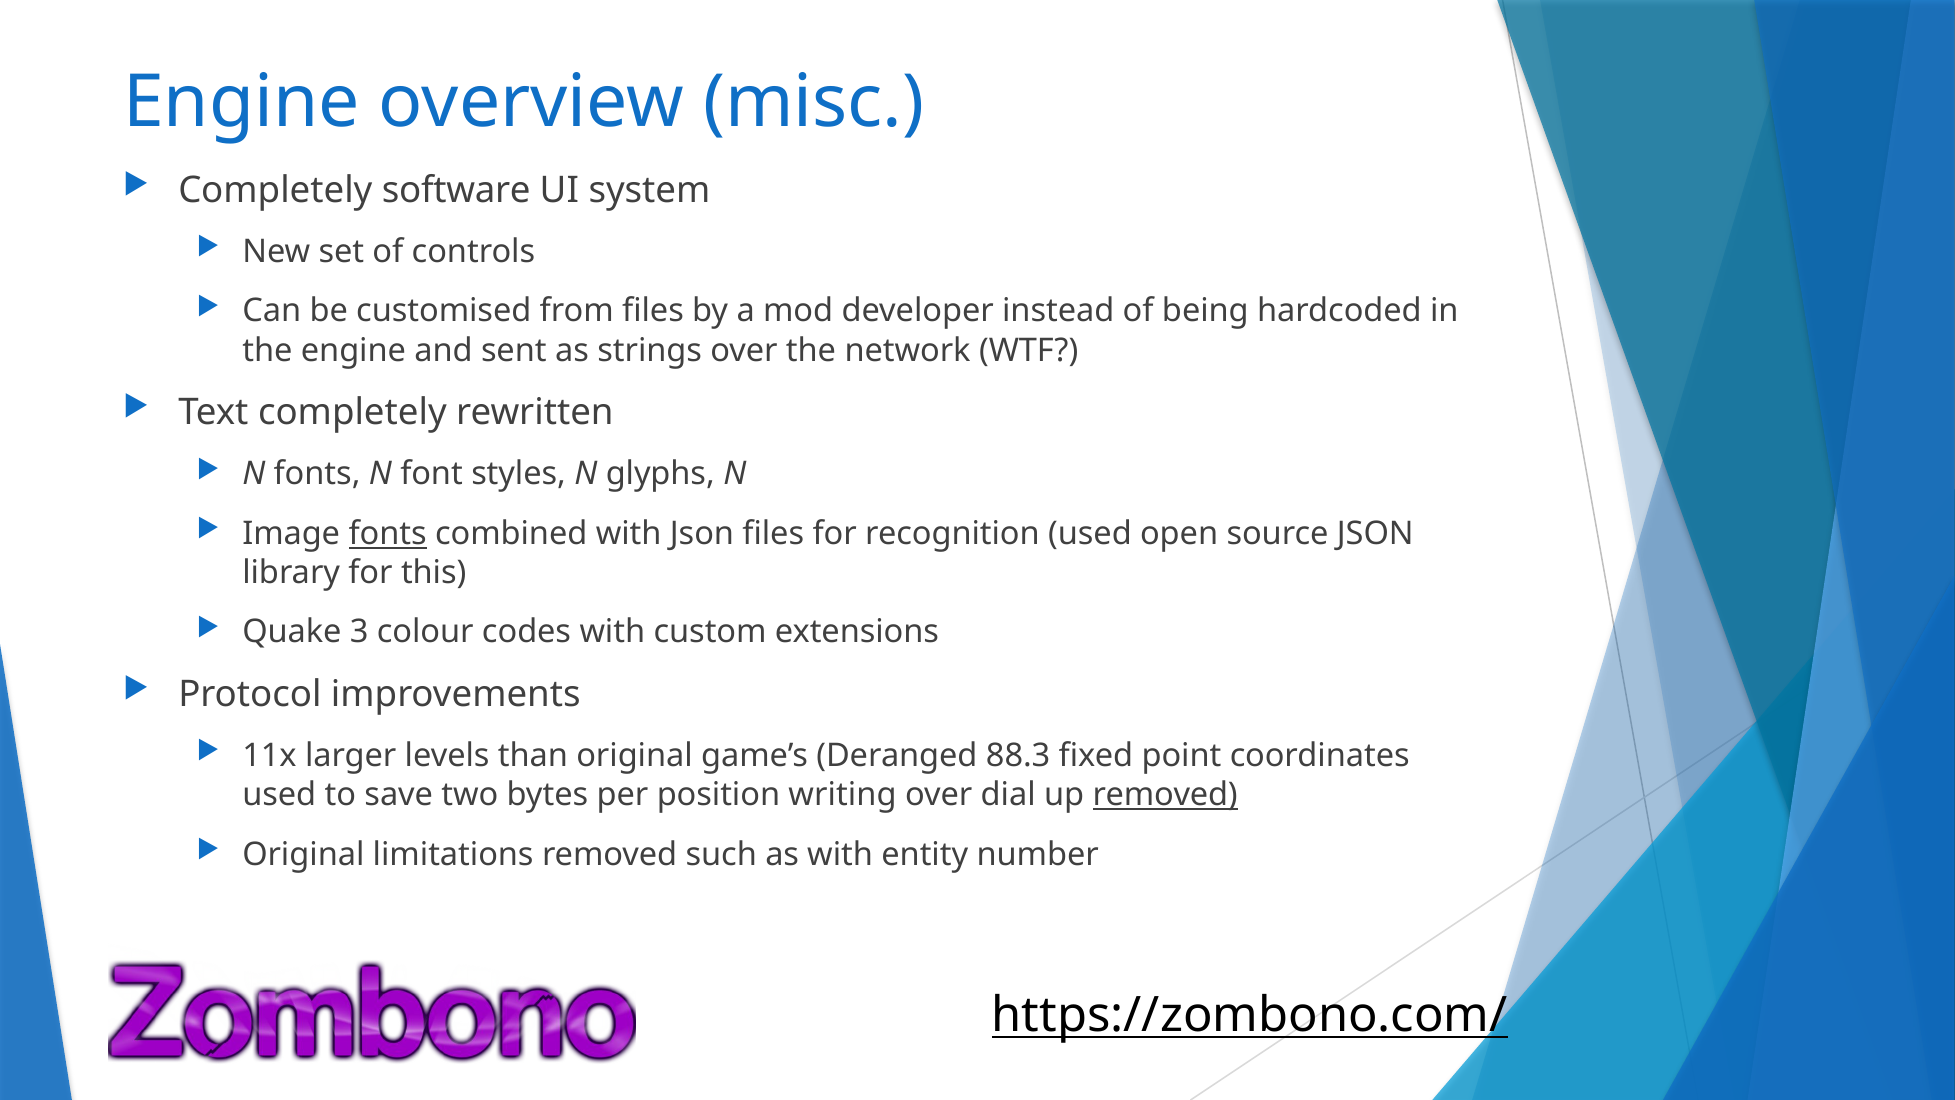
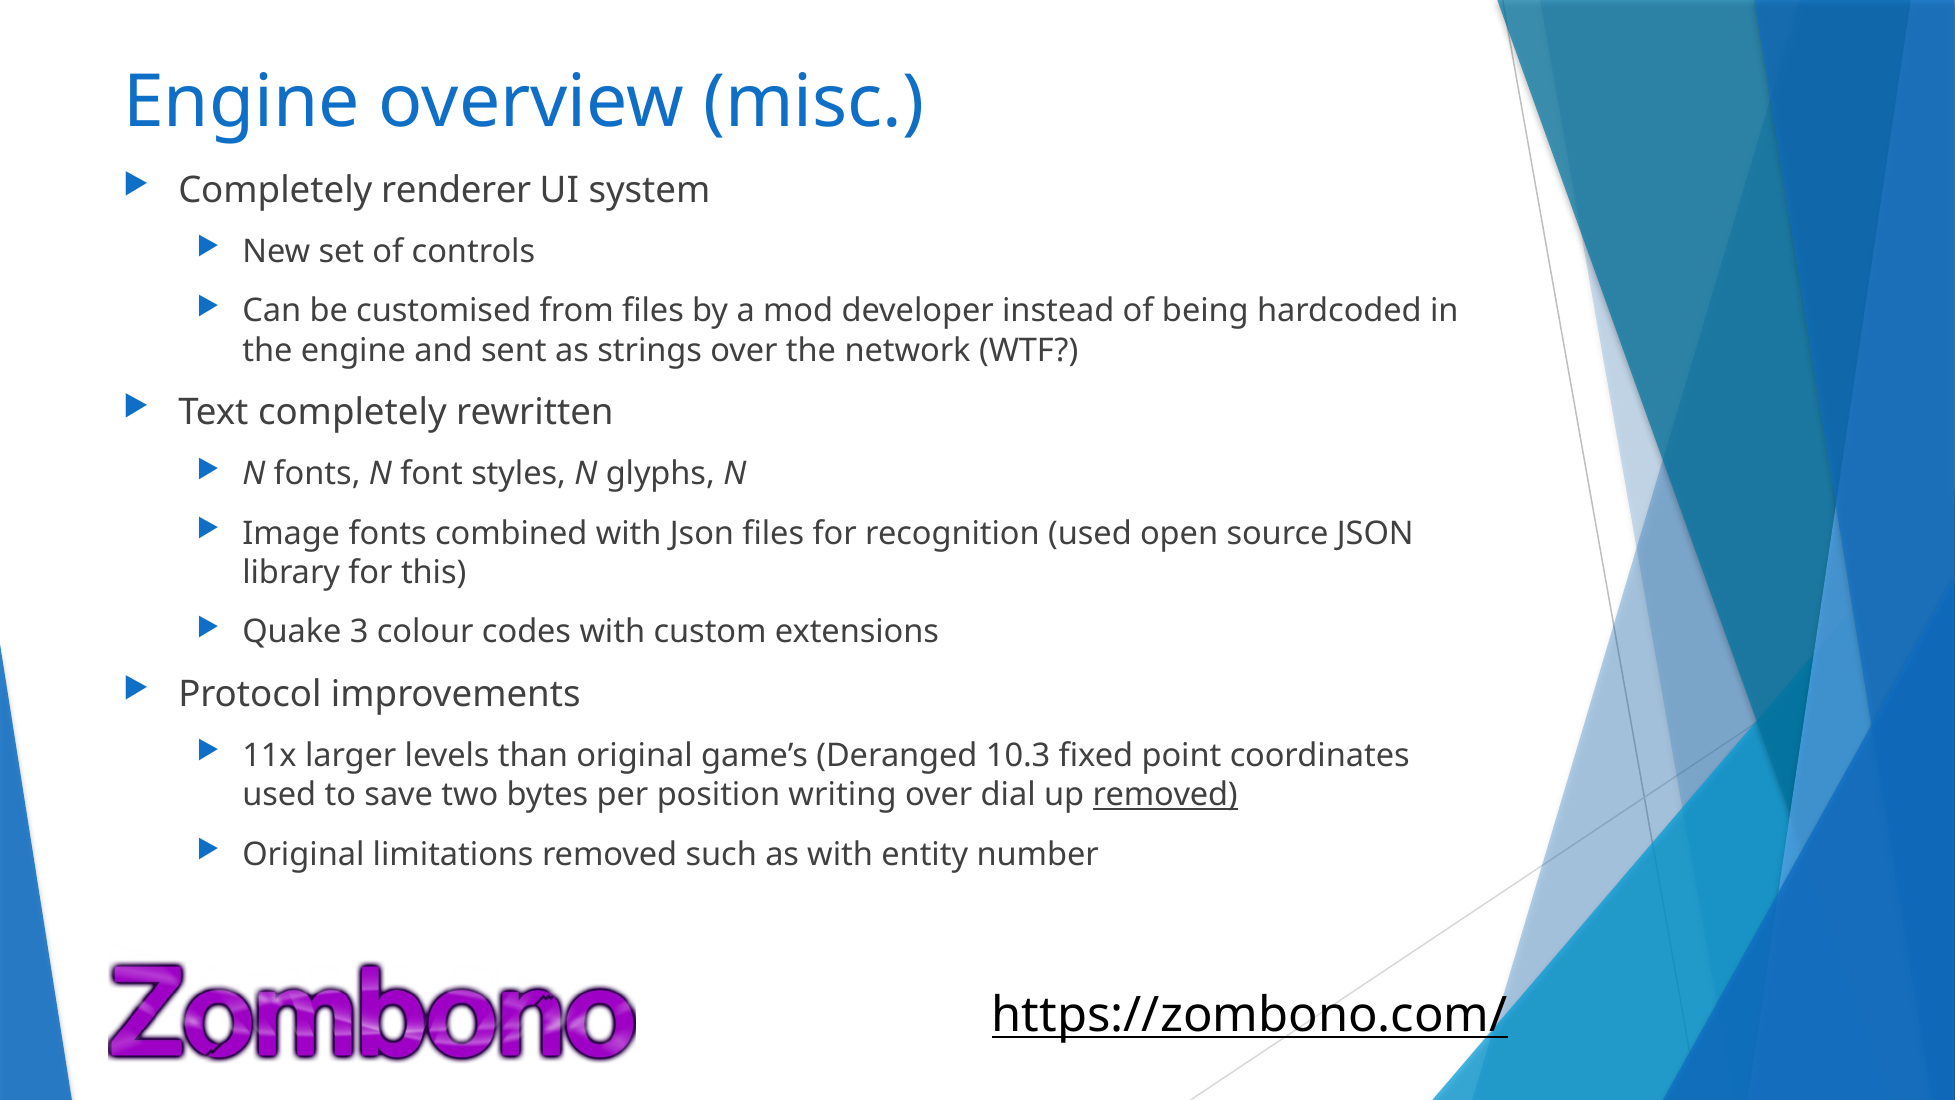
software: software -> renderer (456, 190)
fonts underline: present -> none (388, 533)
88.3: 88.3 -> 10.3 (1018, 756)
